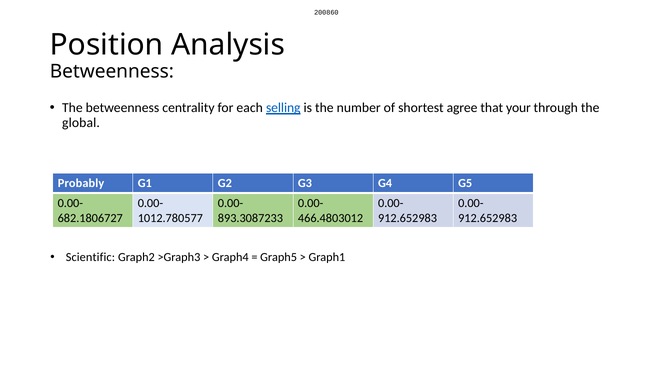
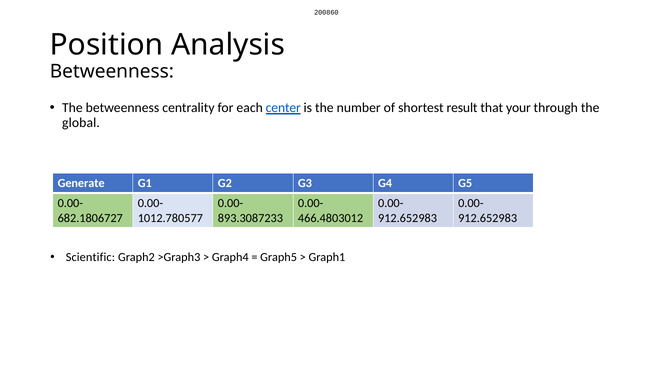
selling: selling -> center (283, 108)
agree: agree -> result (462, 108)
Probably: Probably -> Generate (81, 183)
